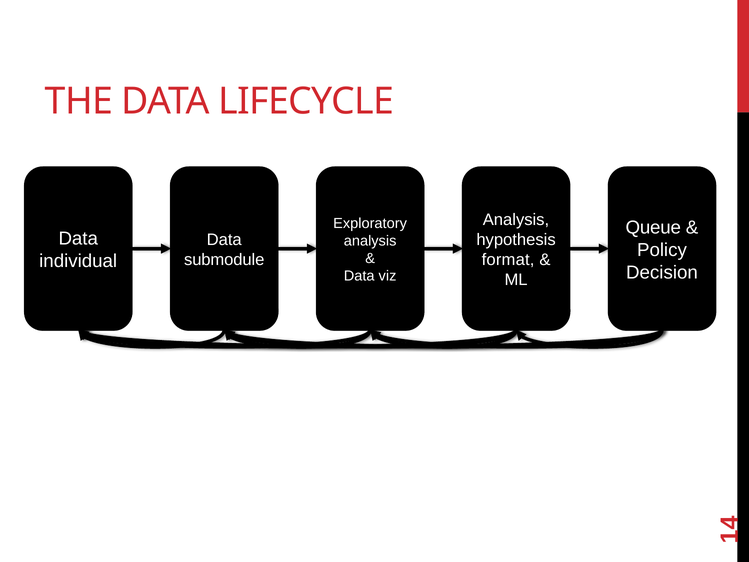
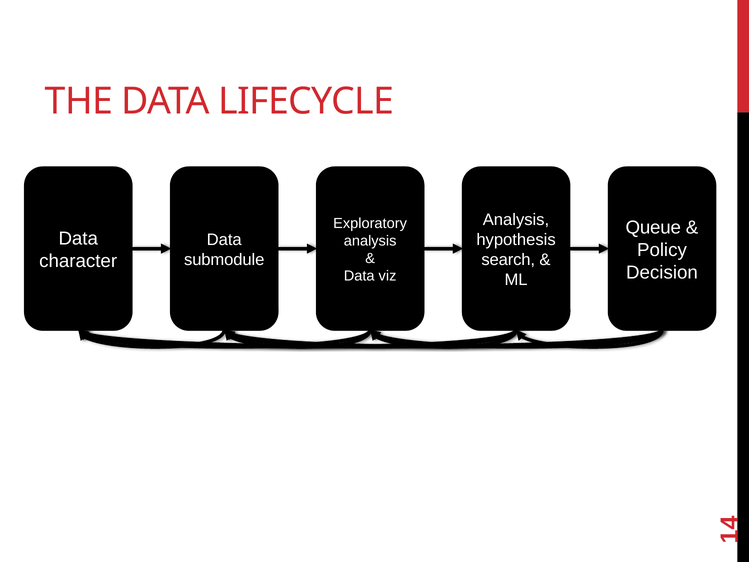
format: format -> search (508, 260)
individual: individual -> character (78, 261)
